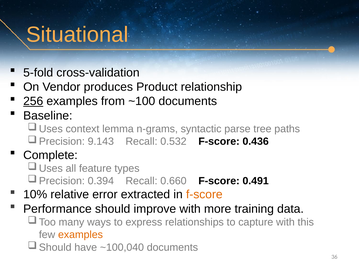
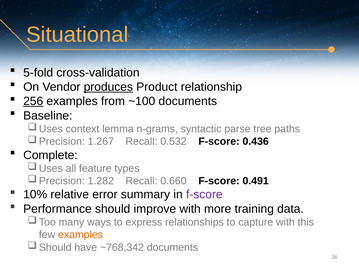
produces underline: none -> present (108, 87)
9.143: 9.143 -> 1.267 (101, 142)
0.394: 0.394 -> 1.282 (101, 181)
extracted: extracted -> summary (145, 195)
f-score colour: orange -> purple (204, 195)
~100,040: ~100,040 -> ~768,342 (122, 248)
